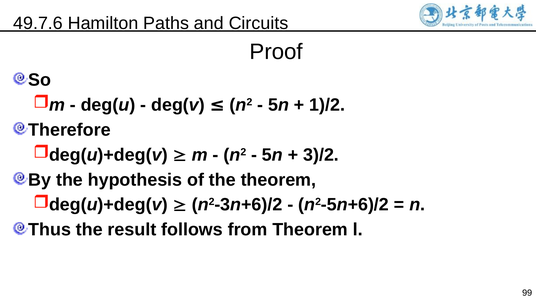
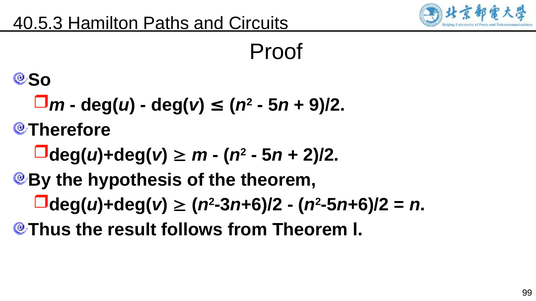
49.7.6: 49.7.6 -> 40.5.3 (38, 23)
1)/2: 1)/2 -> 9)/2 (327, 105)
3)/2: 3)/2 -> 2)/2 (321, 155)
